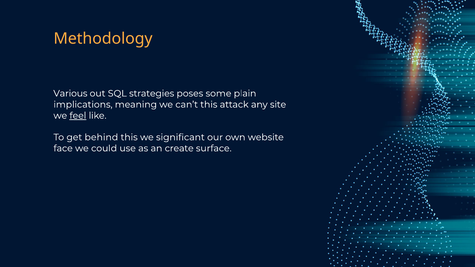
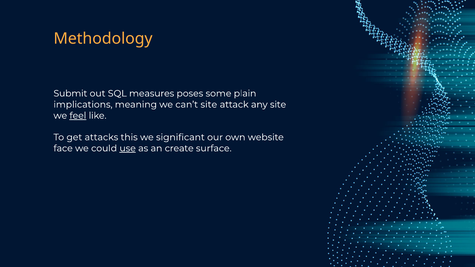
Various: Various -> Submit (70, 94)
strategies: strategies -> measures (152, 94)
can’t this: this -> site (209, 105)
behind: behind -> attacks (101, 137)
use underline: none -> present (128, 148)
